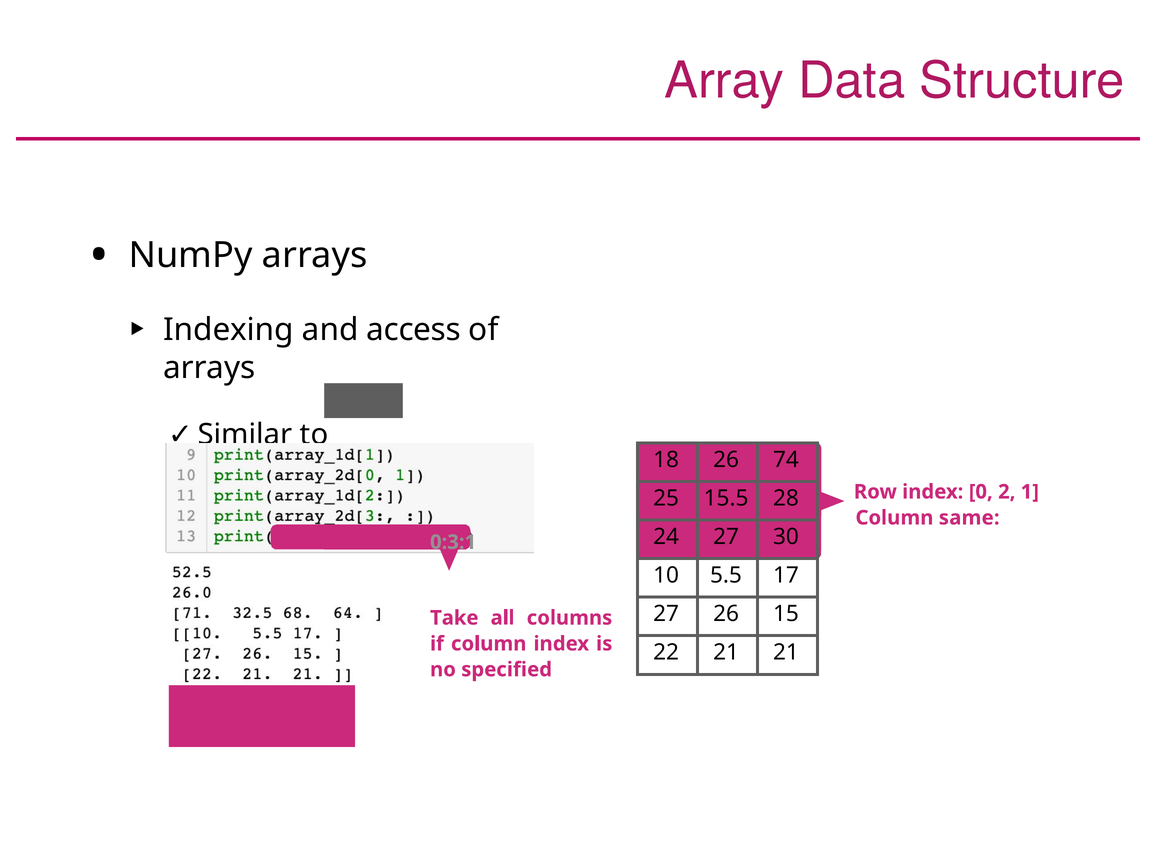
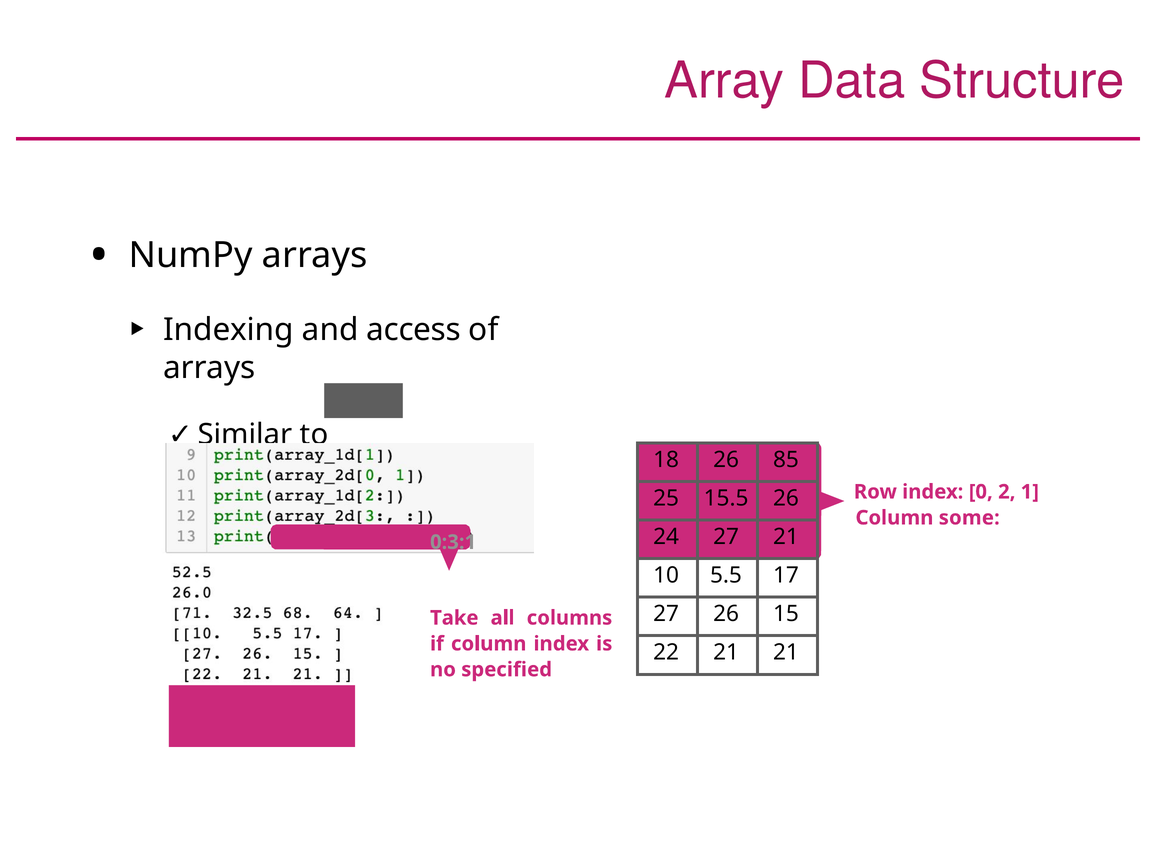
74: 74 -> 85 (786, 460)
15.5 28: 28 -> 26 (786, 498)
same: same -> some (969, 518)
27 30: 30 -> 21 (786, 537)
